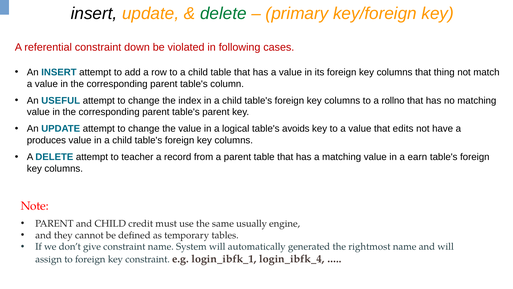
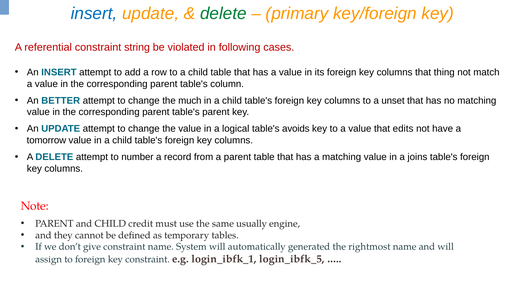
insert colour: black -> blue (94, 13)
down: down -> string (137, 47)
USEFUL: USEFUL -> BETTER (61, 100)
index: index -> much (190, 100)
rollno: rollno -> unset (393, 100)
produces: produces -> tomorrow (46, 140)
teacher: teacher -> number (137, 157)
earn: earn -> joins (417, 157)
login_ibfk_4: login_ibfk_4 -> login_ibfk_5 (292, 259)
